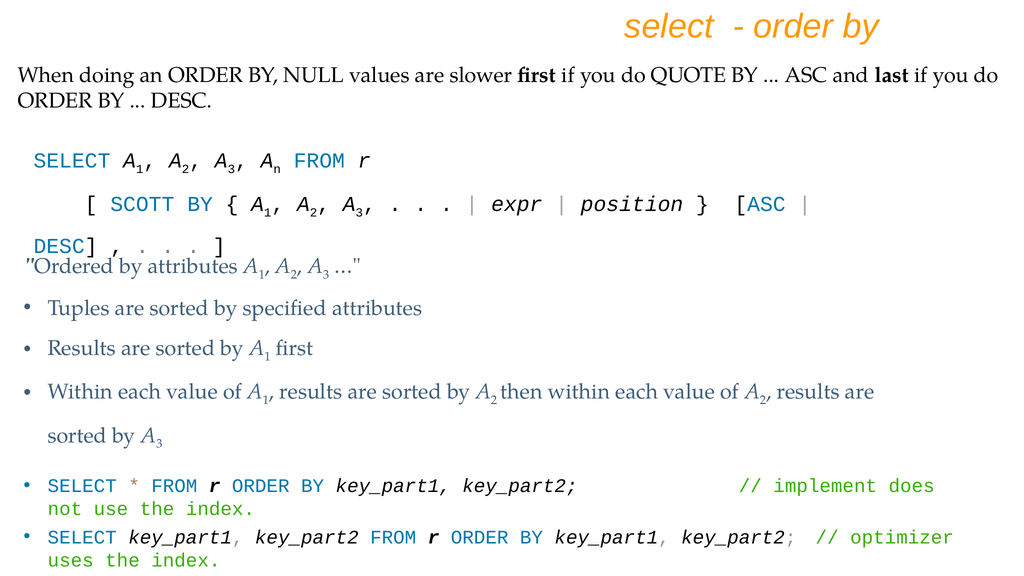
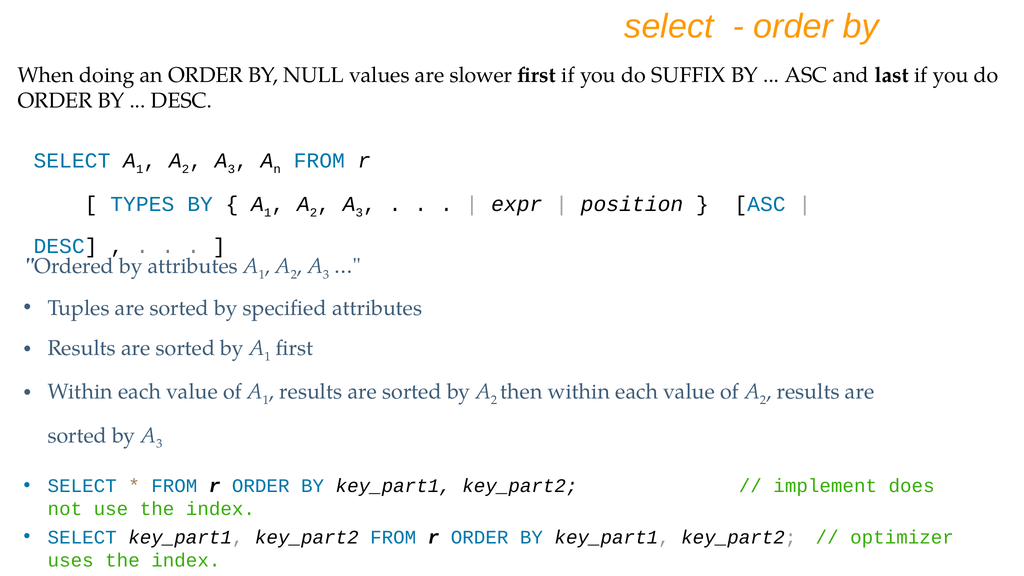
QUOTE: QUOTE -> SUFFIX (688, 75)
SCOTT: SCOTT -> TYPES (142, 204)
